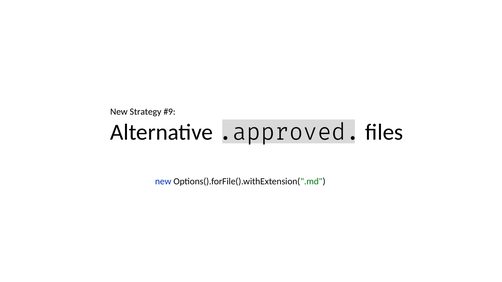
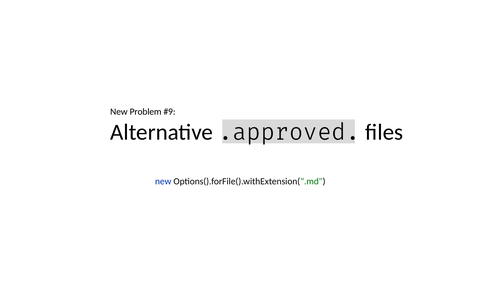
Strategy: Strategy -> Problem (146, 112)
